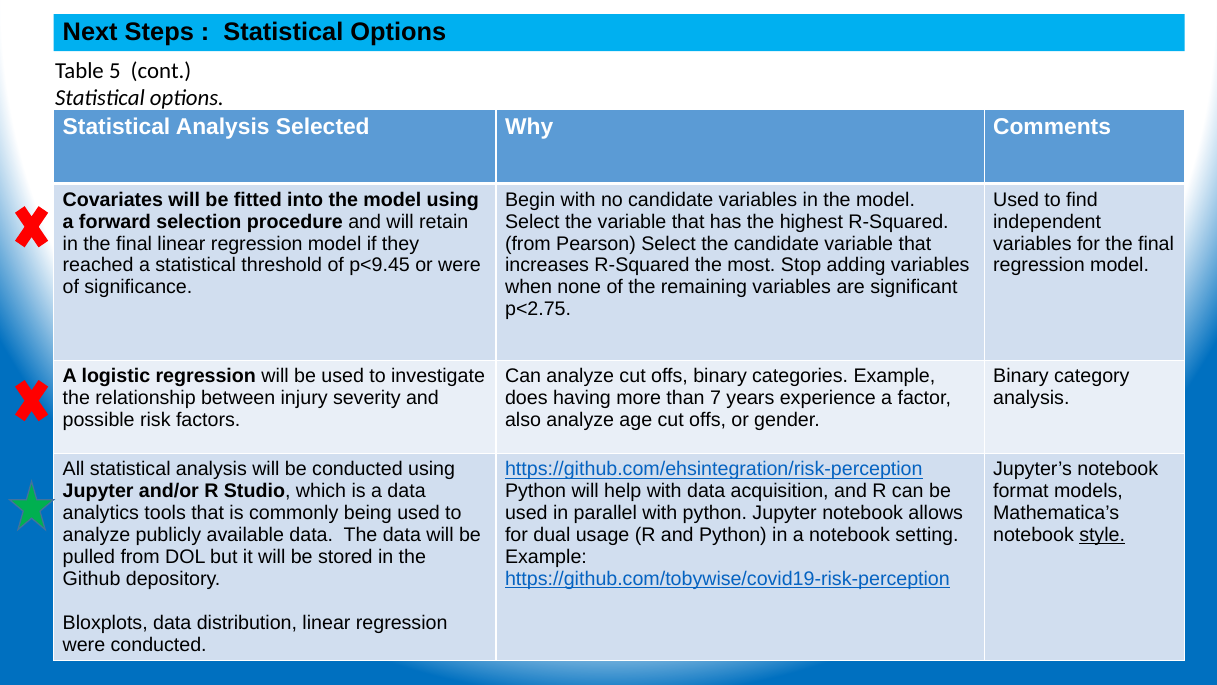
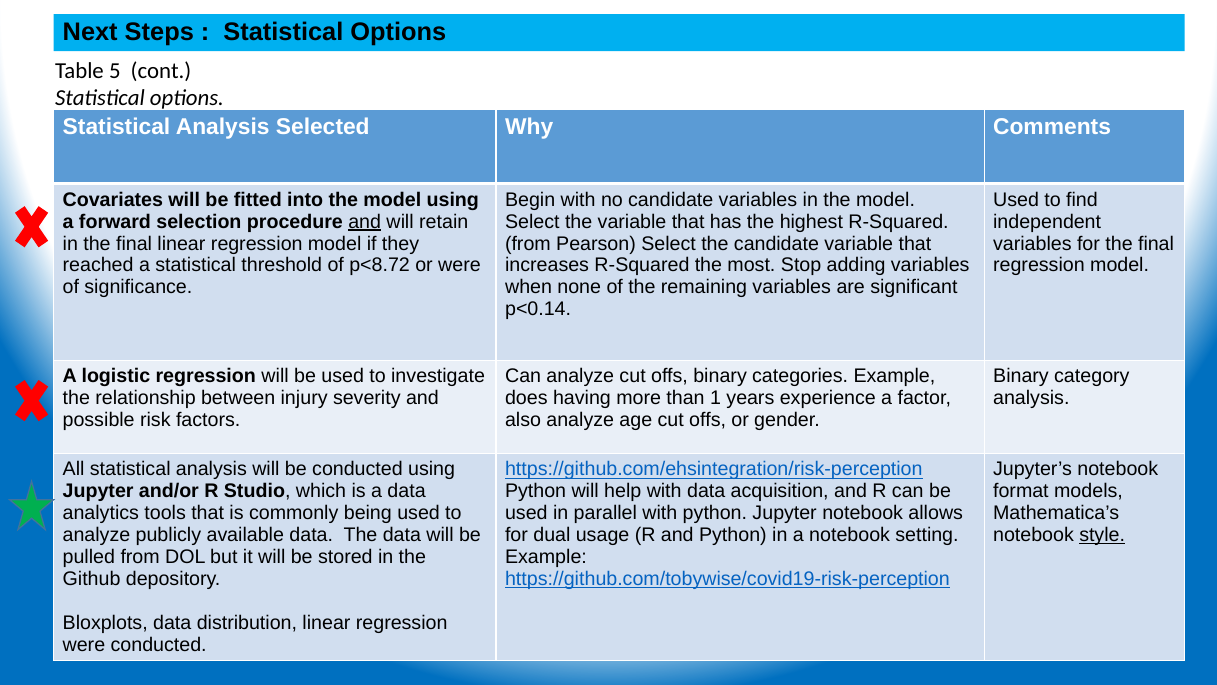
and underline: none -> present (365, 221)
p<9.45: p<9.45 -> p<8.72 (380, 265)
p<2.75: p<2.75 -> p<0.14 (538, 309)
7: 7 -> 1 (716, 398)
